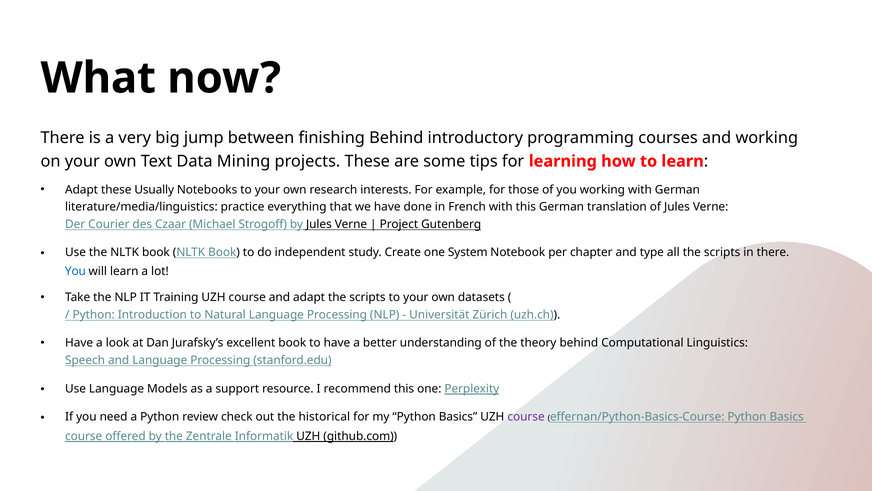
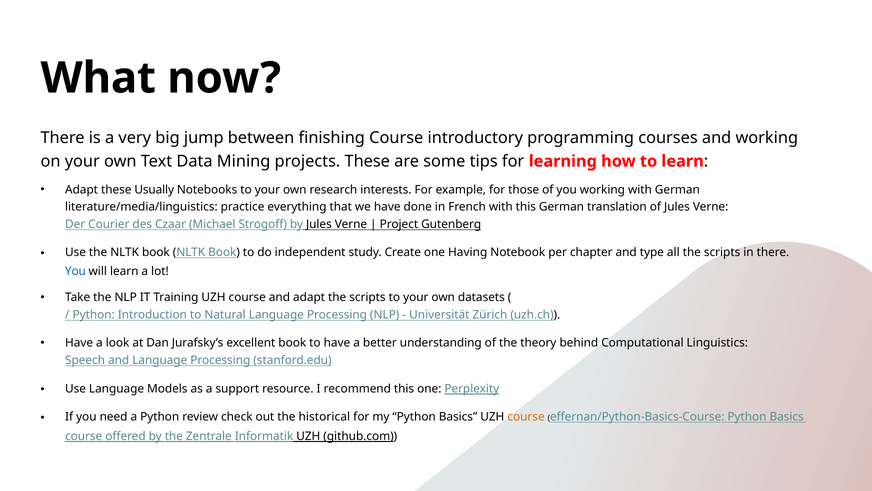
finishing Behind: Behind -> Course (396, 138)
System: System -> Having (468, 252)
course colour: purple -> orange (526, 417)
